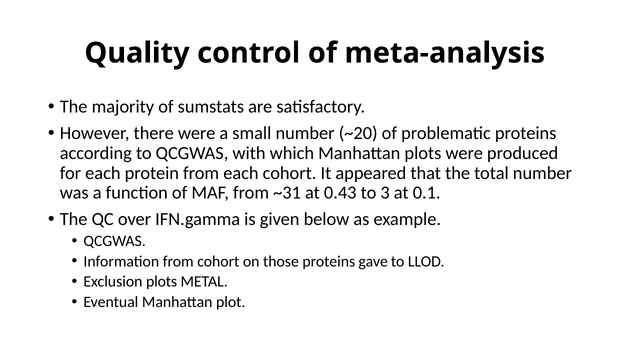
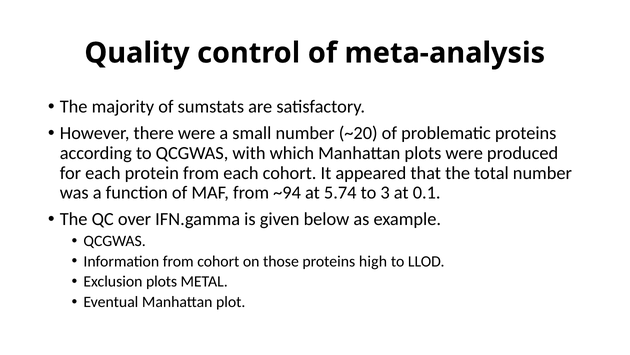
~31: ~31 -> ~94 (287, 192)
0.43: 0.43 -> 5.74 (340, 192)
gave: gave -> high (373, 261)
